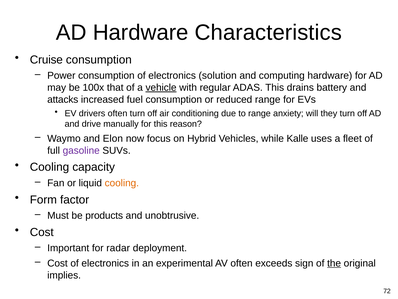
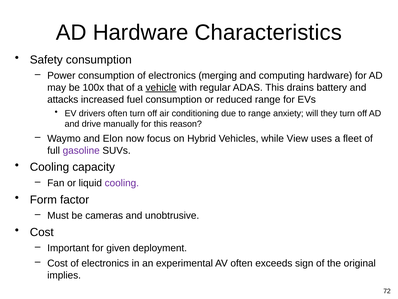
Cruise: Cruise -> Safety (46, 60)
solution: solution -> merging (218, 76)
Kalle: Kalle -> View (297, 138)
cooling colour: orange -> purple (122, 183)
products: products -> cameras (104, 215)
radar: radar -> given (118, 248)
the underline: present -> none (334, 263)
